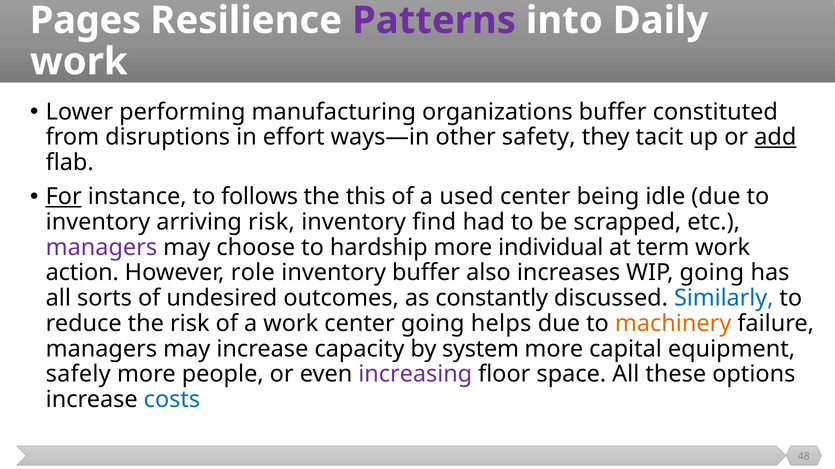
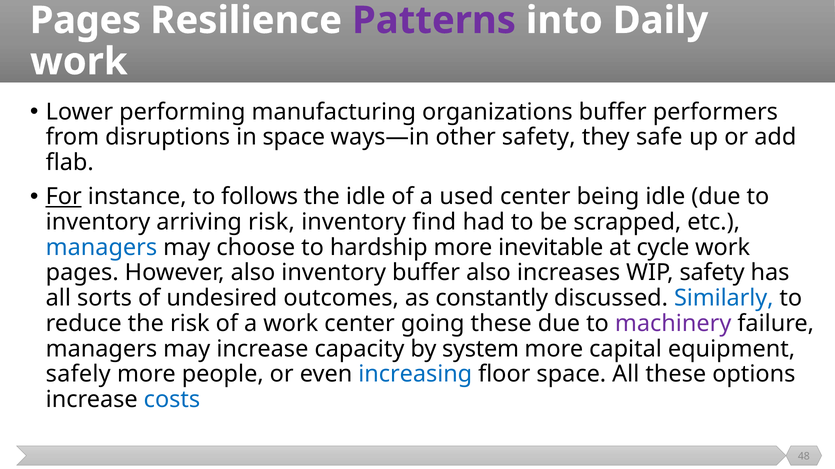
constituted: constituted -> performers (715, 112)
in effort: effort -> space (294, 137)
tacit: tacit -> safe (659, 137)
add underline: present -> none (775, 137)
the this: this -> idle (366, 197)
managers colour: purple -> blue (101, 248)
individual: individual -> inevitable (551, 248)
term: term -> cycle (663, 248)
action: action -> pages (82, 273)
However role: role -> also (253, 273)
WIP going: going -> safety (712, 273)
going helps: helps -> these (501, 324)
machinery colour: orange -> purple (673, 324)
increasing colour: purple -> blue (415, 375)
